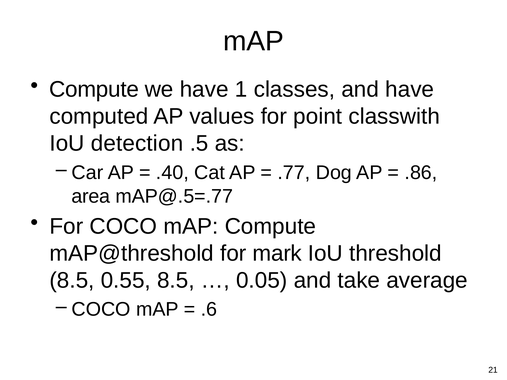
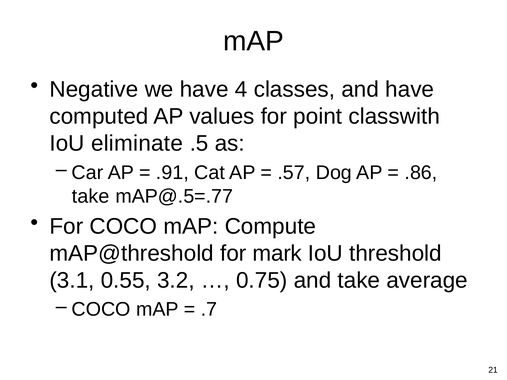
Compute: Compute -> Negative (94, 89)
1: 1 -> 4 (241, 89)
detection: detection -> eliminate (137, 144)
.40: .40 -> .91 (172, 173)
.77: .77 -> .57 (294, 173)
area: area -> take (91, 196)
8.5: 8.5 -> 3.1 (72, 280)
0.55 8.5: 8.5 -> 3.2 (176, 280)
0.05: 0.05 -> 0.75 (262, 280)
.6: .6 -> .7 (209, 310)
